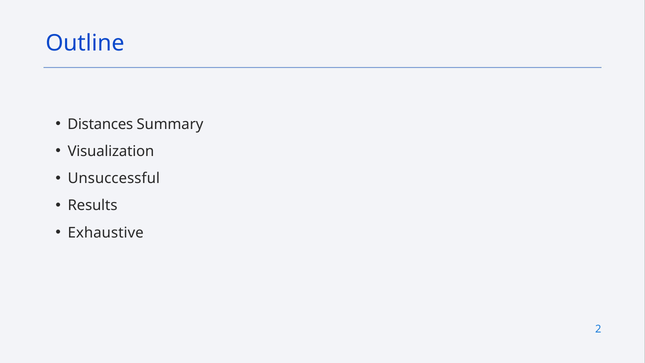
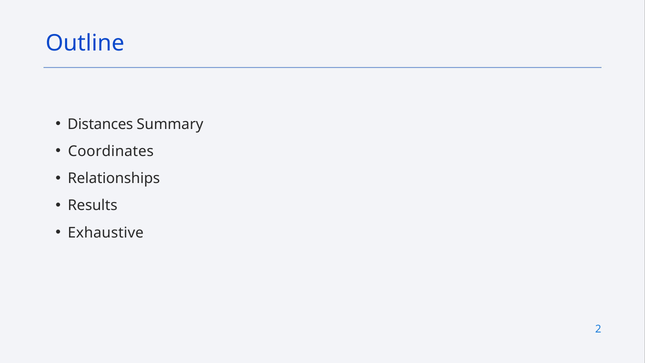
Visualization: Visualization -> Coordinates (111, 151)
Unsuccessful: Unsuccessful -> Relationships (114, 178)
